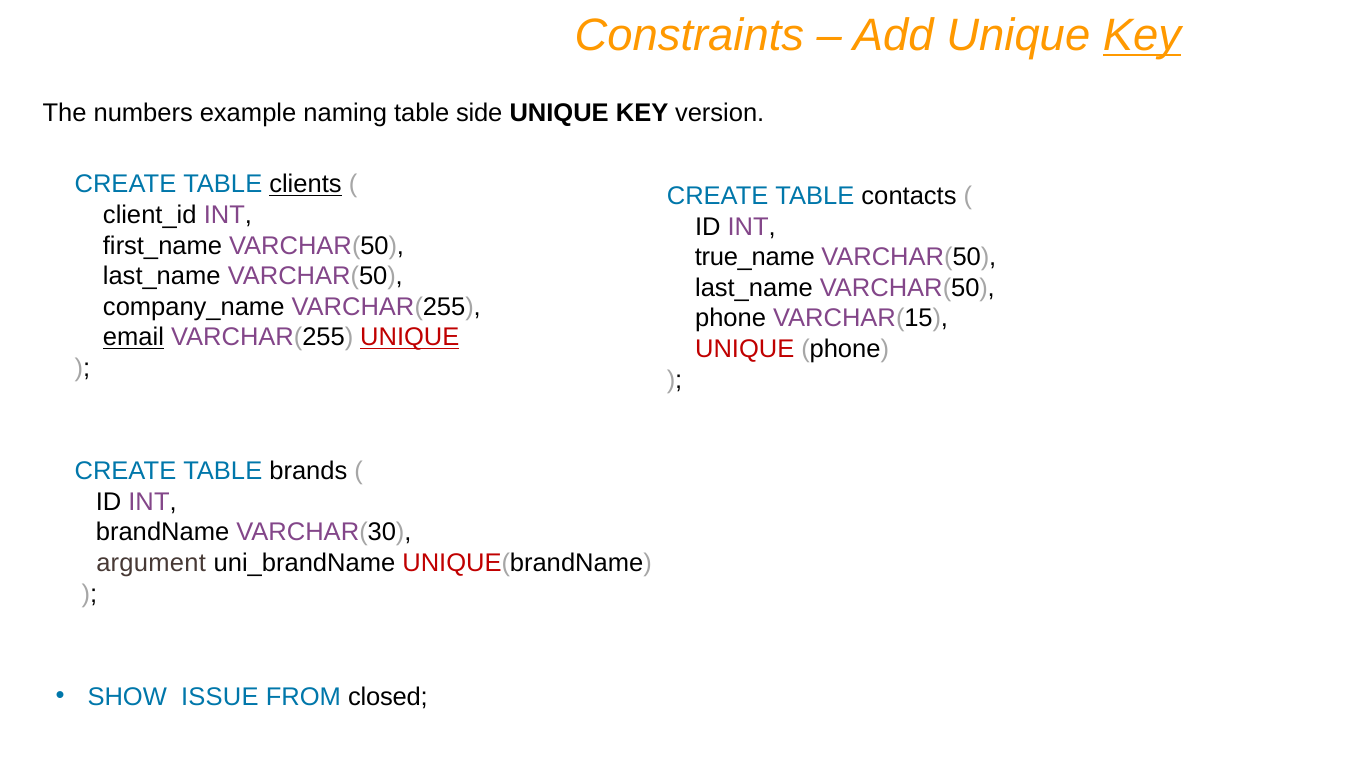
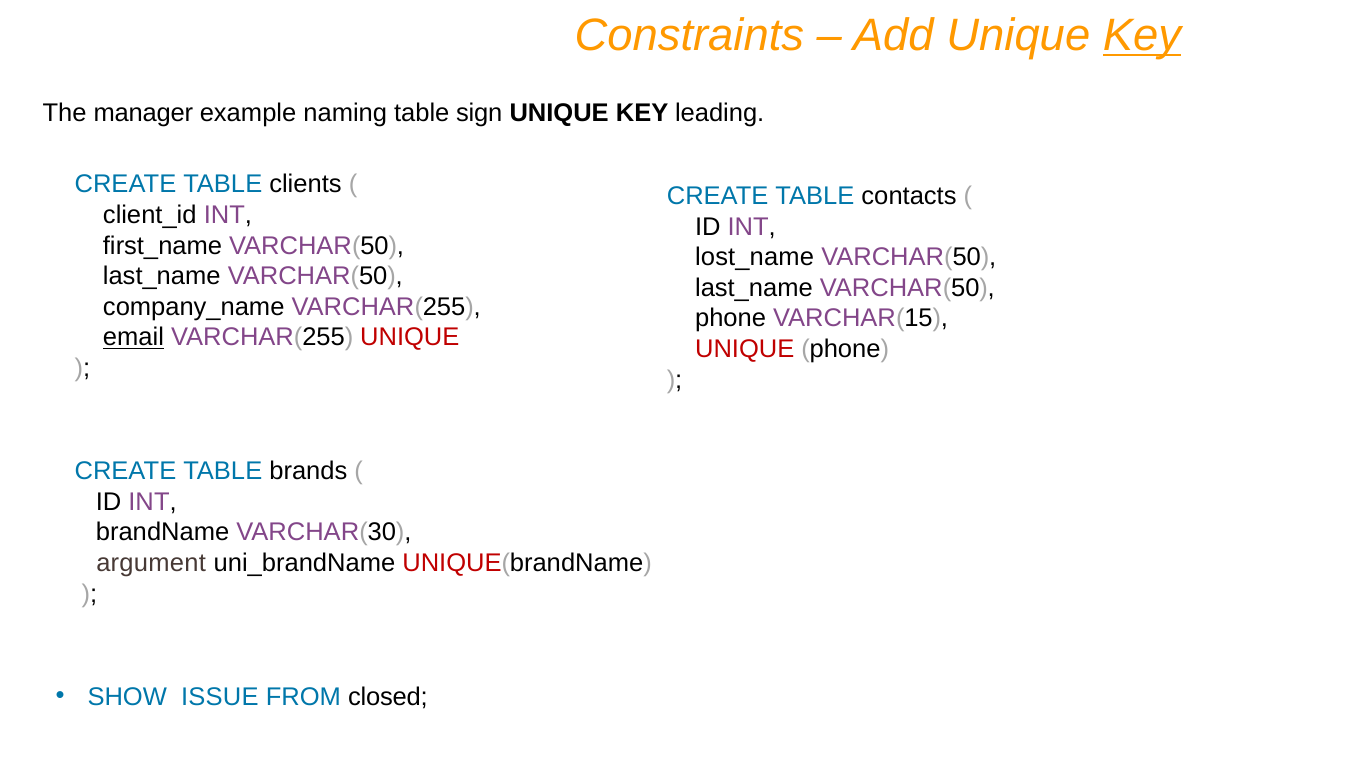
numbers: numbers -> manager (143, 113)
side: side -> sign (479, 113)
version: version -> leading (720, 113)
clients underline: present -> none (305, 184)
true_name: true_name -> lost_name (755, 257)
UNIQUE underline: present -> none (410, 338)
